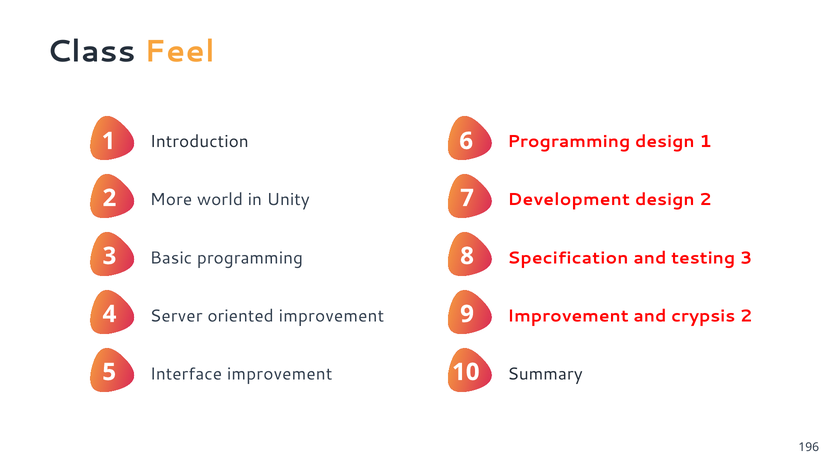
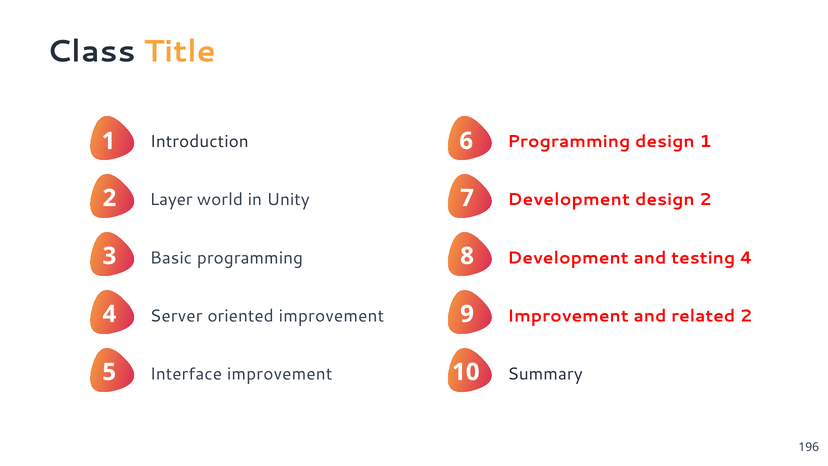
Feel: Feel -> Title (180, 52)
More: More -> Layer (171, 200)
Specification: Specification -> Development (568, 258)
testing 3: 3 -> 4 (746, 258)
crypsis: crypsis -> related (703, 316)
